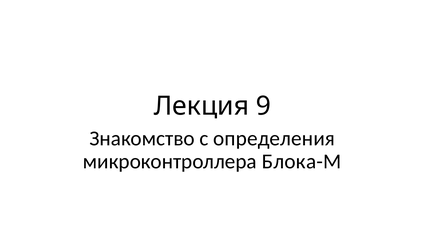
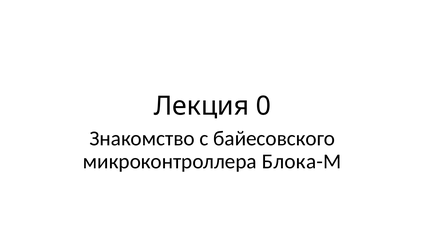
9: 9 -> 0 (264, 106)
определения: определения -> байесовского (274, 139)
